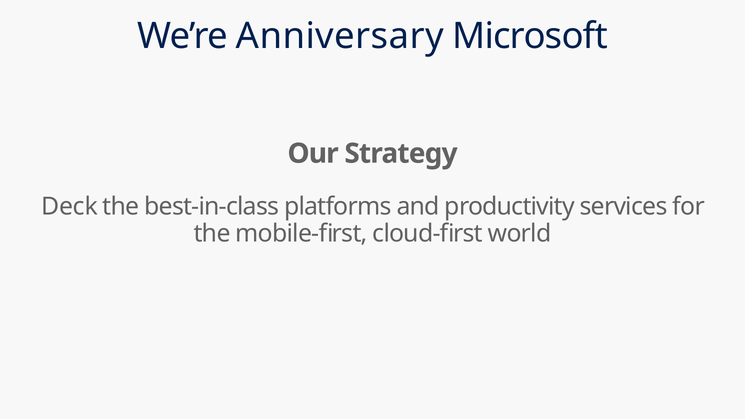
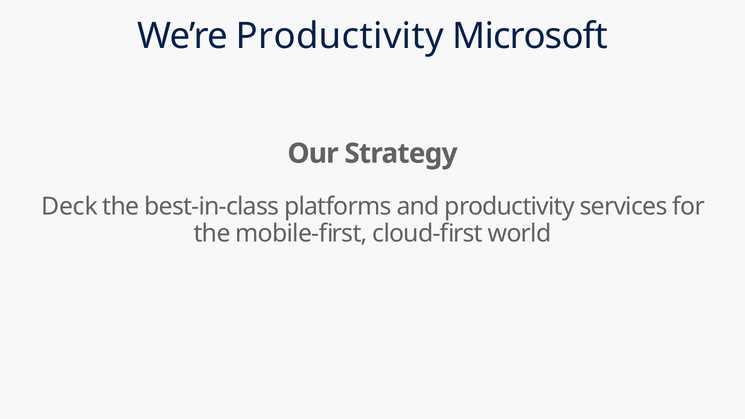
We’re Anniversary: Anniversary -> Productivity (340, 36)
